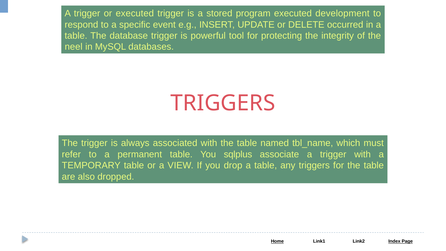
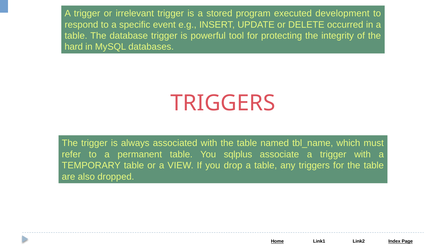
or executed: executed -> irrelevant (135, 13)
neel: neel -> hard (74, 47)
